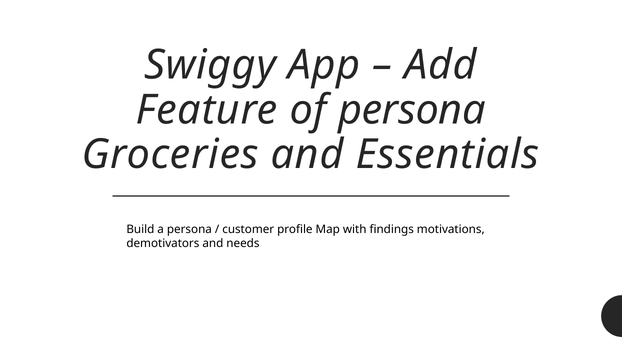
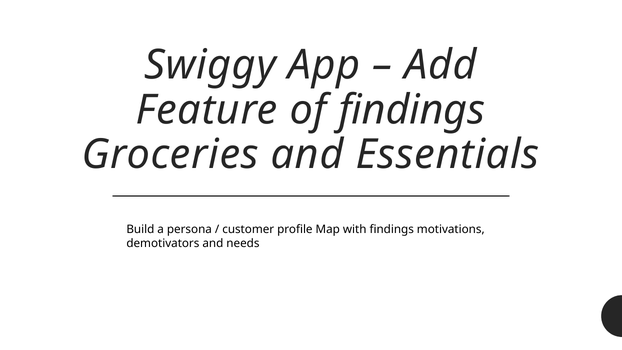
of persona: persona -> findings (412, 110)
